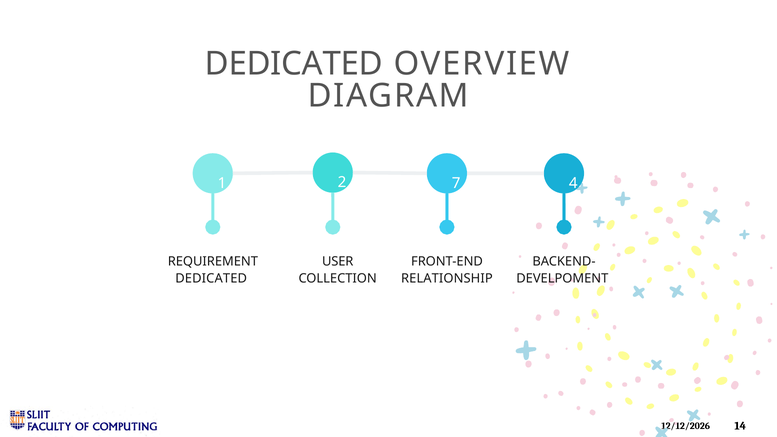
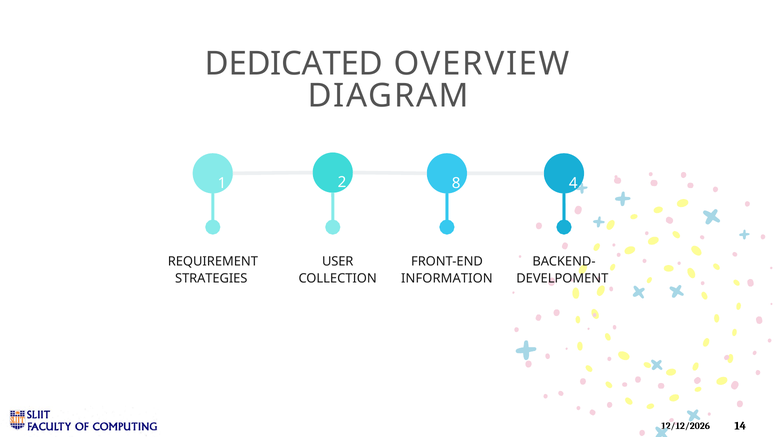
7: 7 -> 8 (456, 183)
DEDICATED: DEDICATED -> STRATEGIES (211, 278)
RELATIONSHIP: RELATIONSHIP -> INFORMATION (447, 278)
